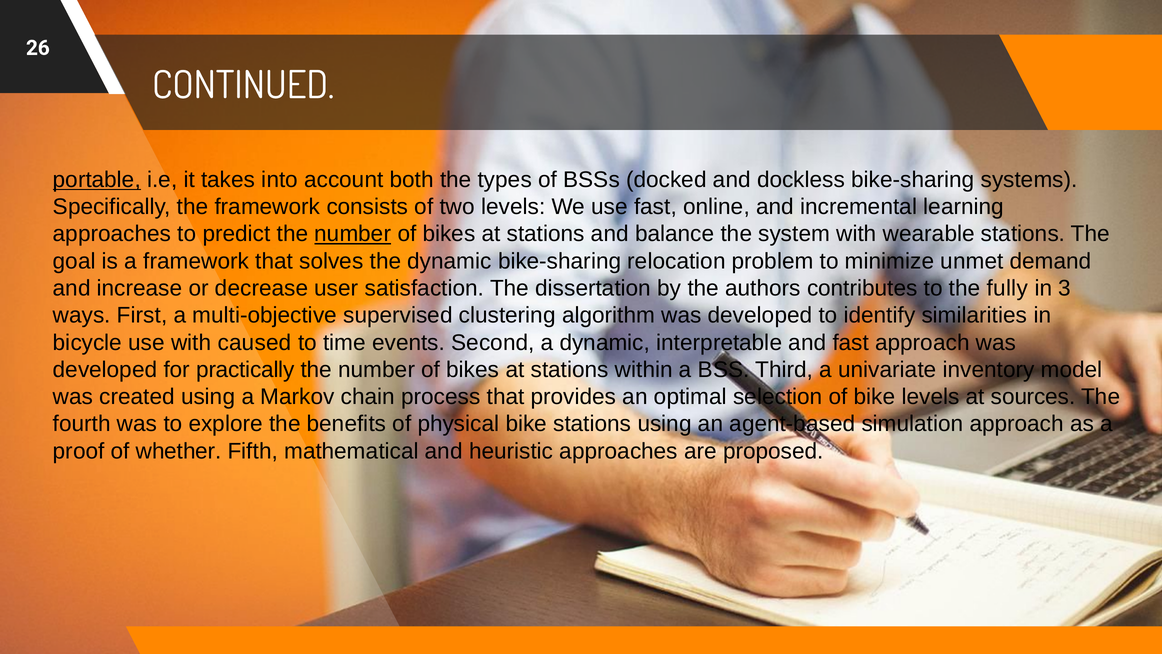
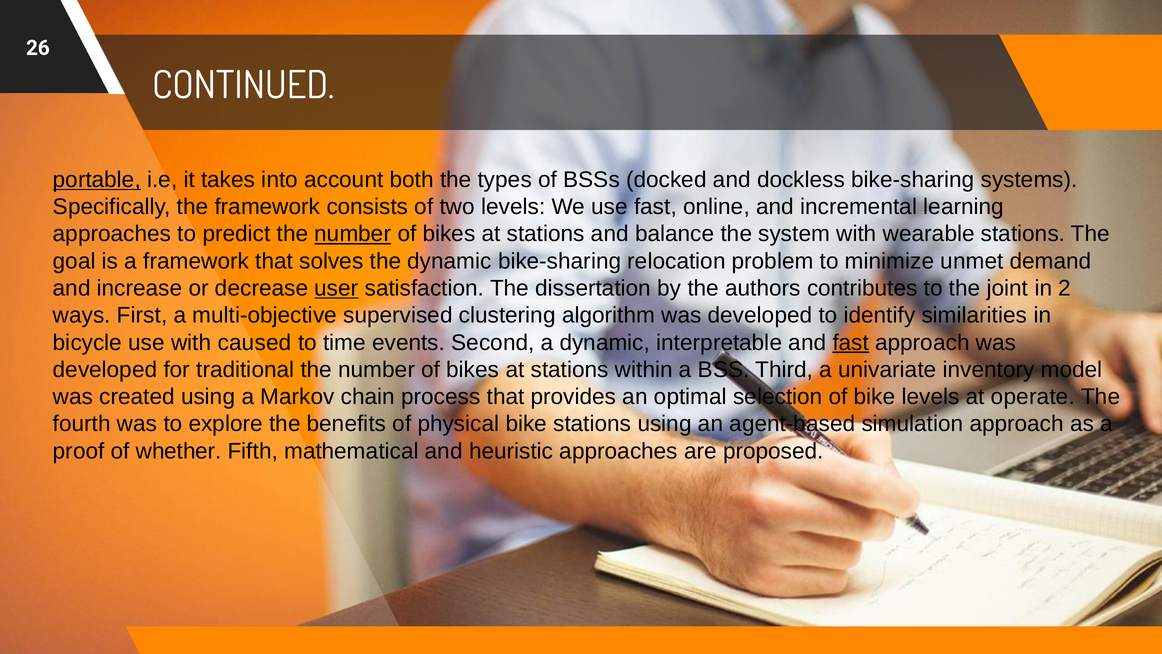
user underline: none -> present (336, 288)
fully: fully -> joint (1007, 288)
3: 3 -> 2 (1065, 288)
fast underline: none -> present (851, 342)
practically: practically -> traditional (245, 370)
sources: sources -> operate (1033, 397)
